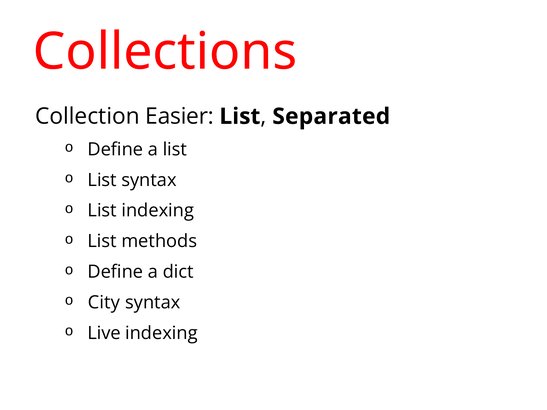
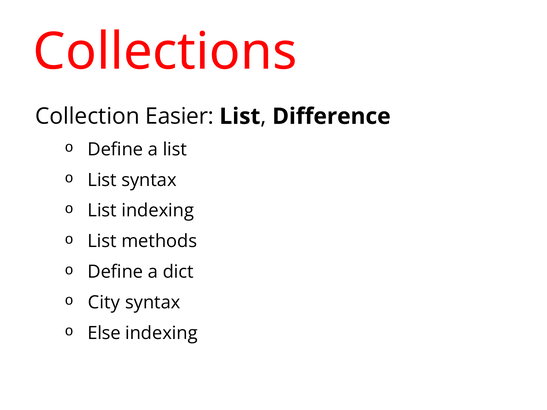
Separated: Separated -> Difference (331, 116)
Live: Live -> Else (104, 333)
